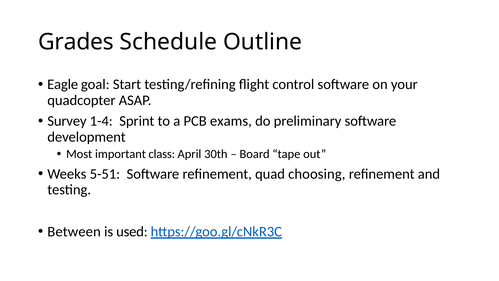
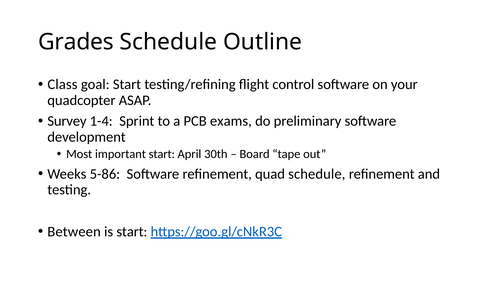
Eagle: Eagle -> Class (62, 84)
important class: class -> start (162, 154)
5-51: 5-51 -> 5-86 (105, 174)
quad choosing: choosing -> schedule (317, 174)
is used: used -> start (132, 232)
